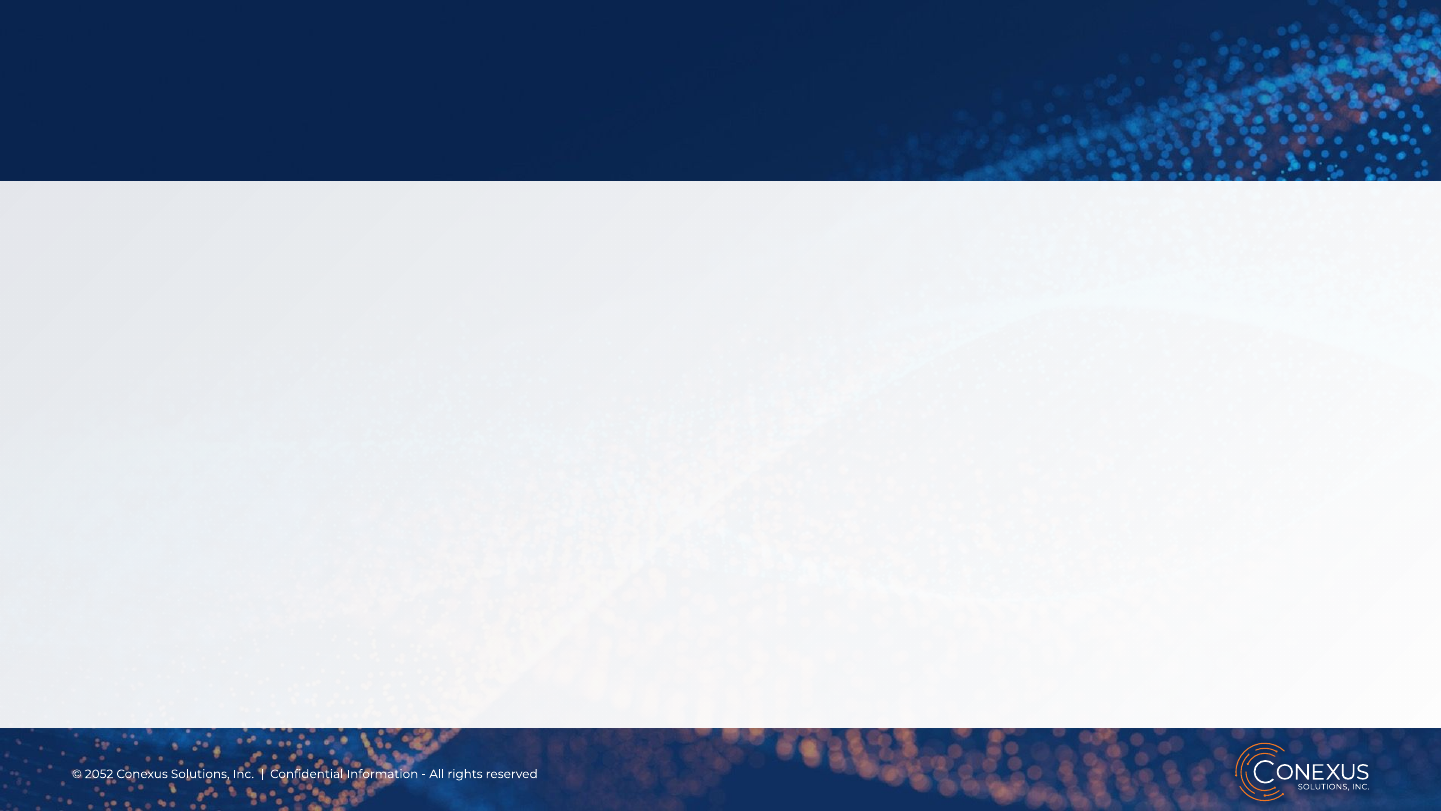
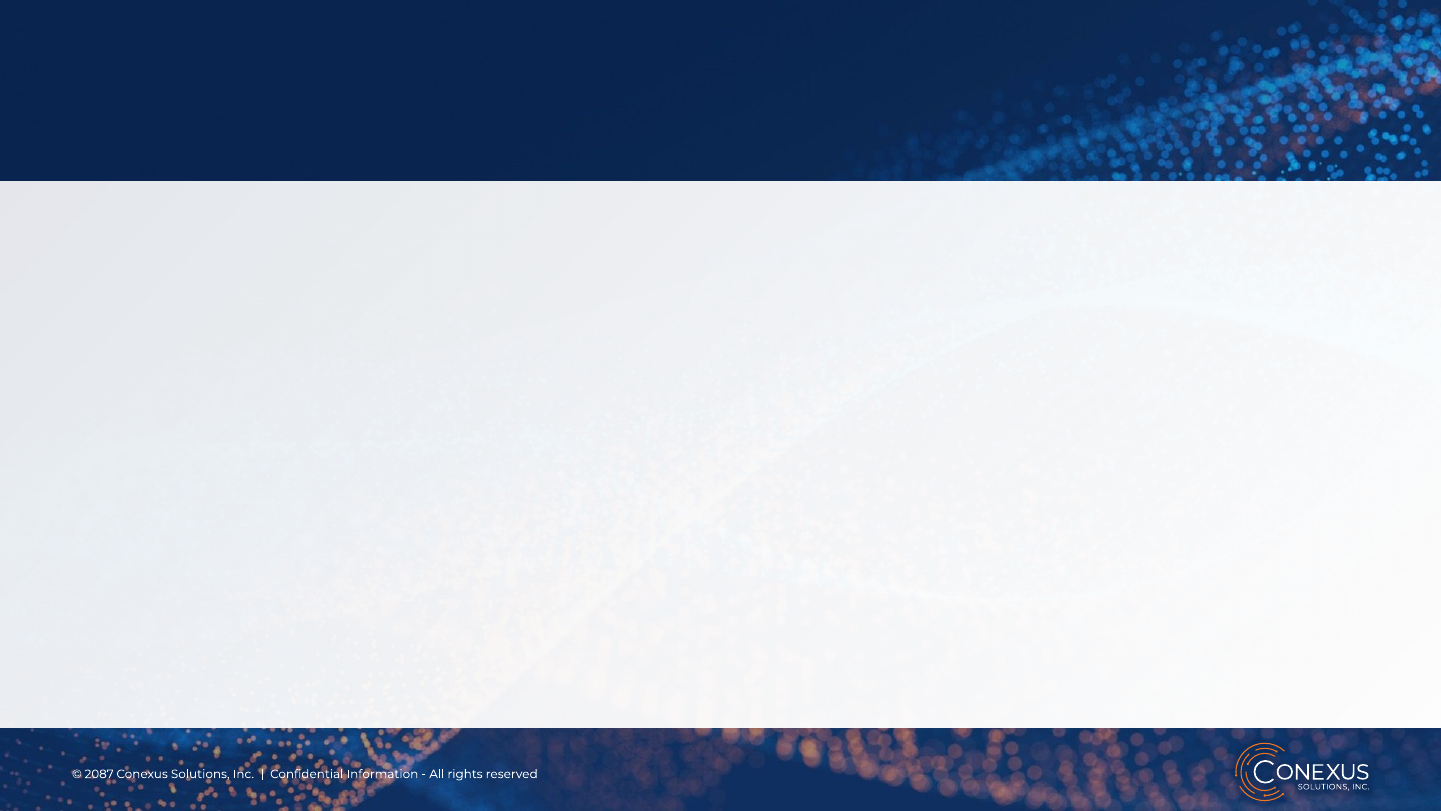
2052: 2052 -> 2087 (99, 774)
